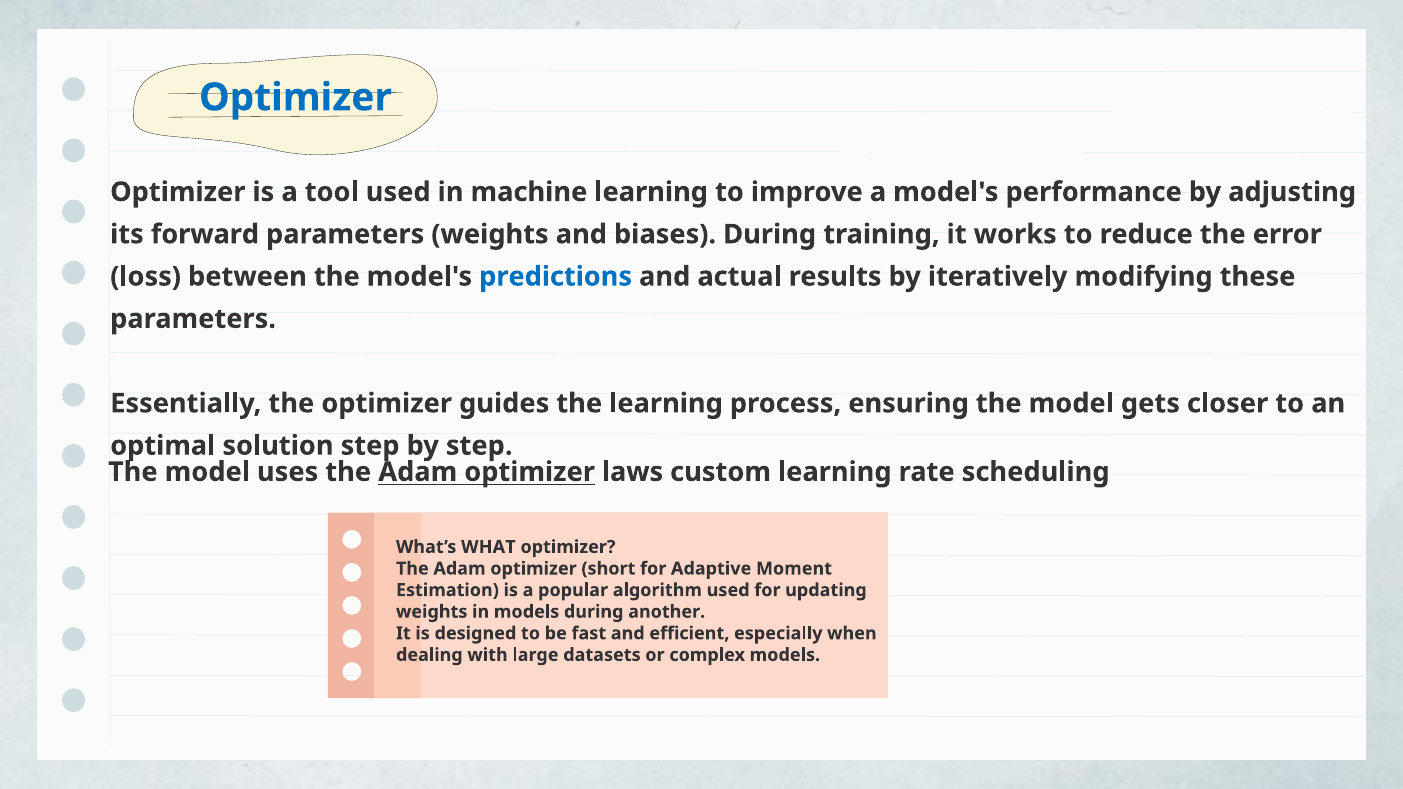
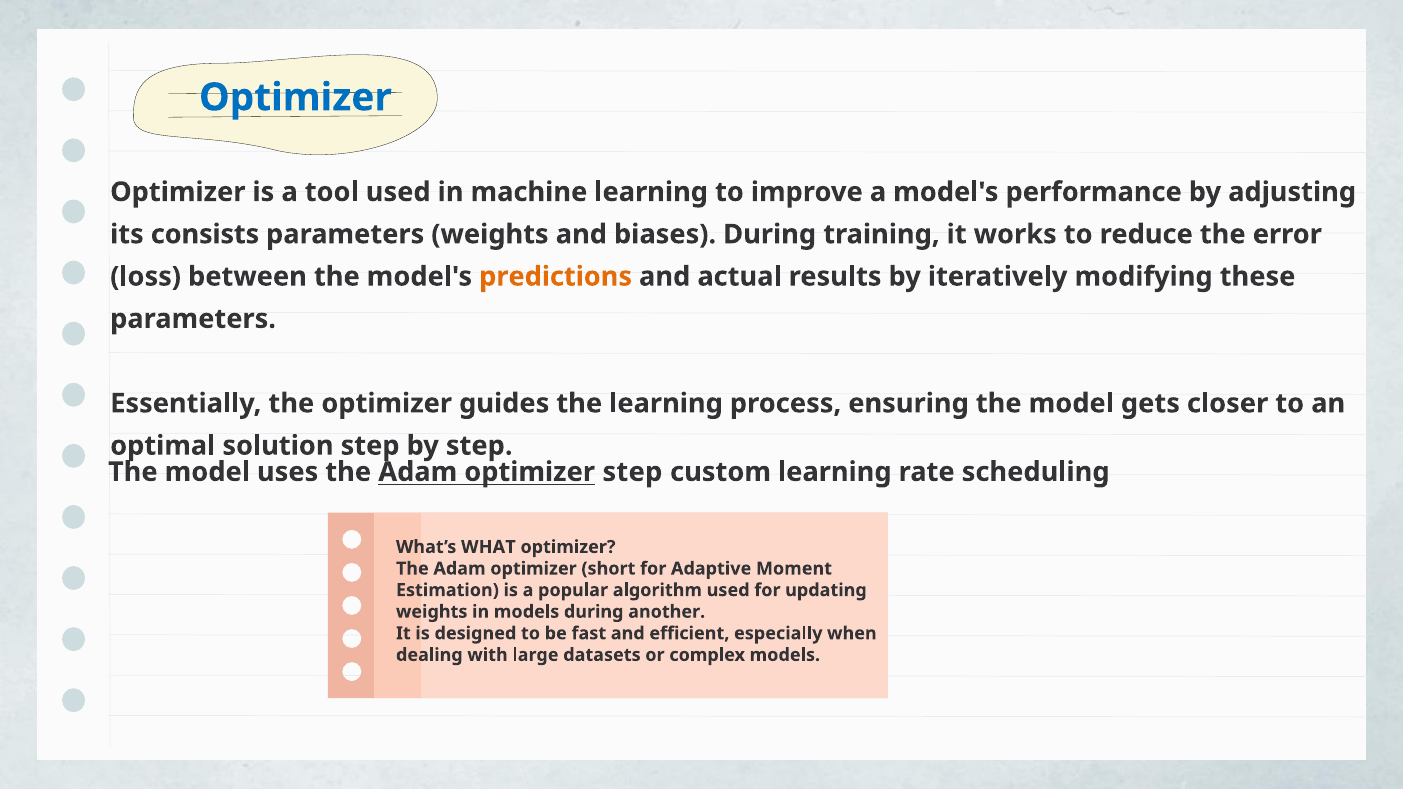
forward: forward -> consists (205, 234)
predictions colour: blue -> orange (556, 277)
optimizer laws: laws -> step (632, 472)
